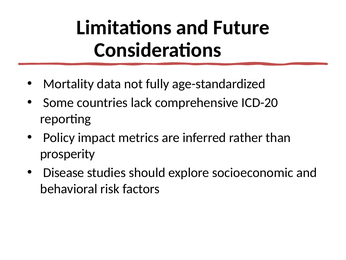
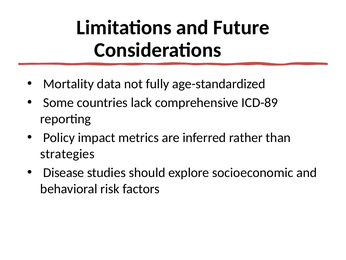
ICD-20: ICD-20 -> ICD-89 (260, 103)
prosperity: prosperity -> strategies (67, 154)
